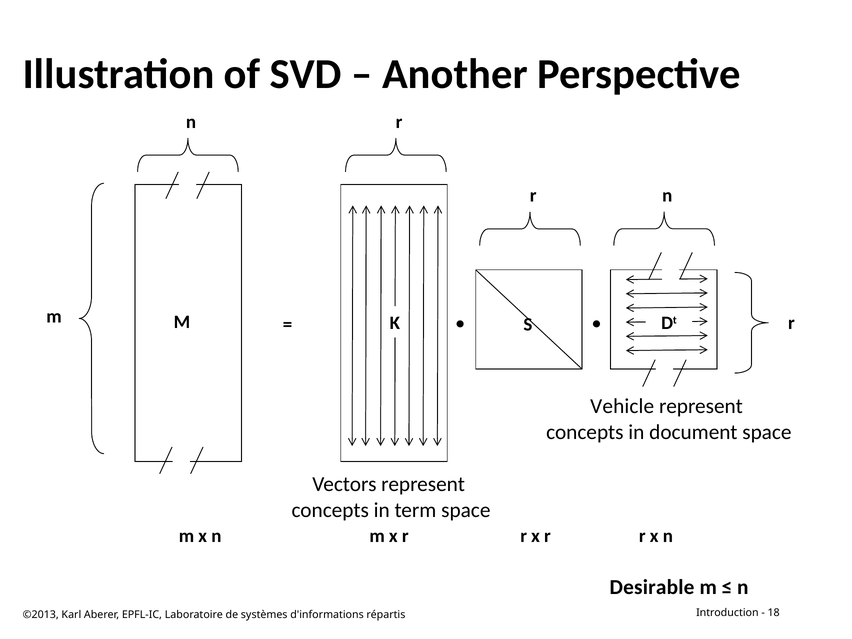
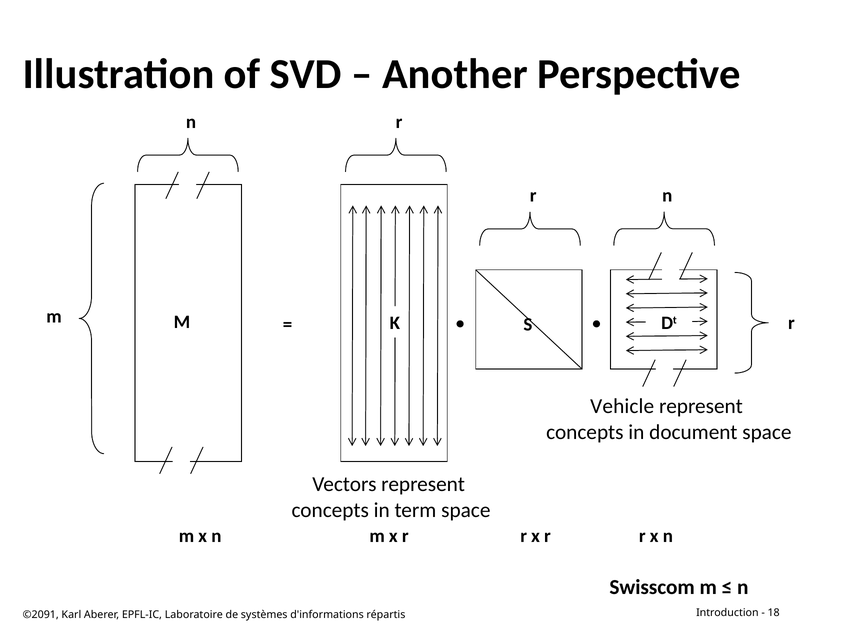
Desirable: Desirable -> Swisscom (652, 587)
©2013: ©2013 -> ©2091 (41, 615)
